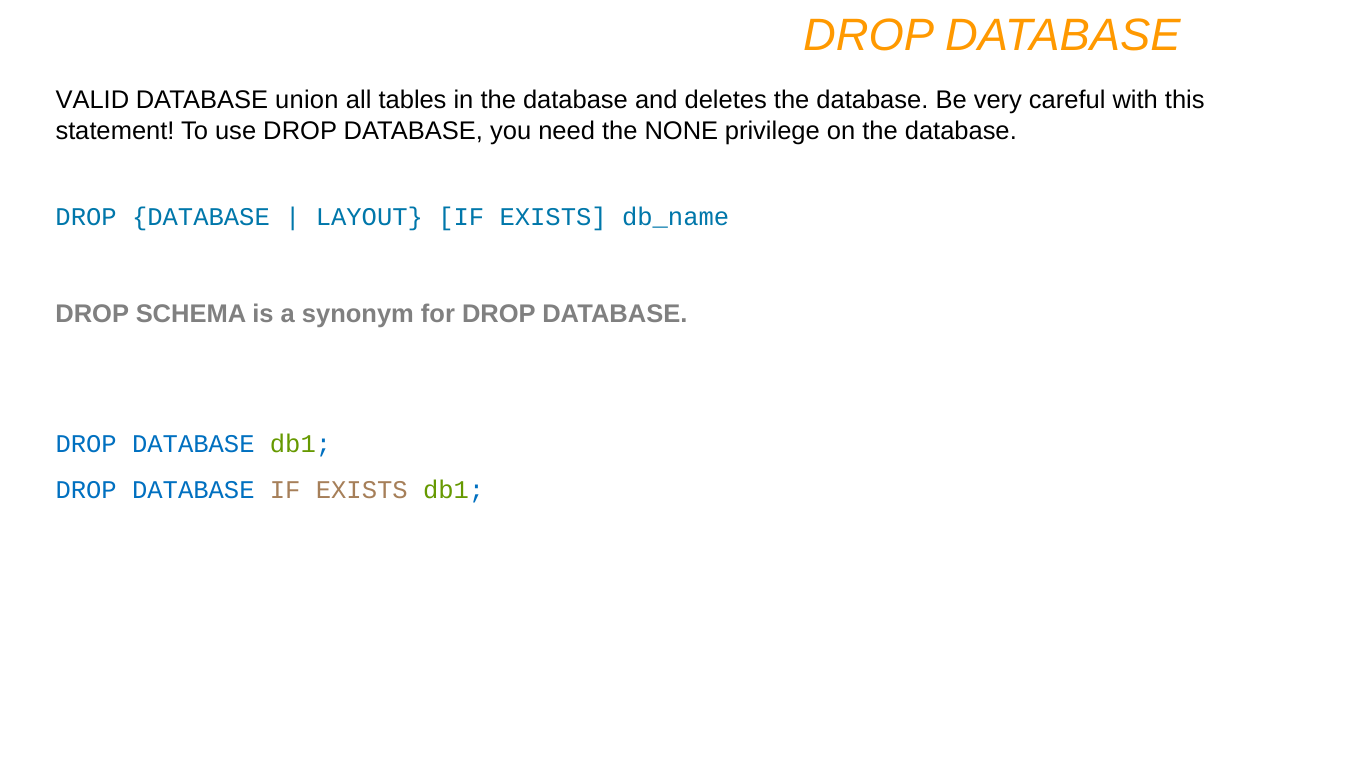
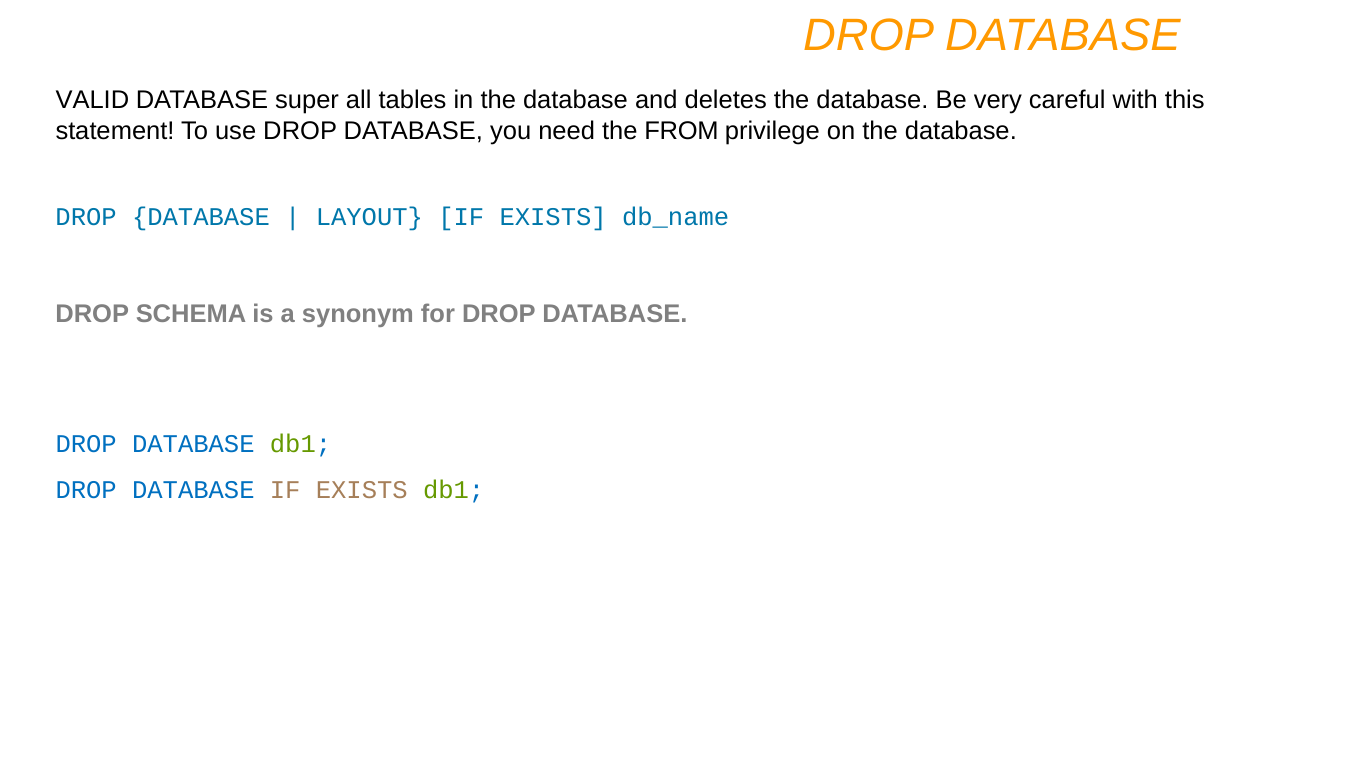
union: union -> super (307, 101)
NONE: NONE -> FROM (681, 131)
